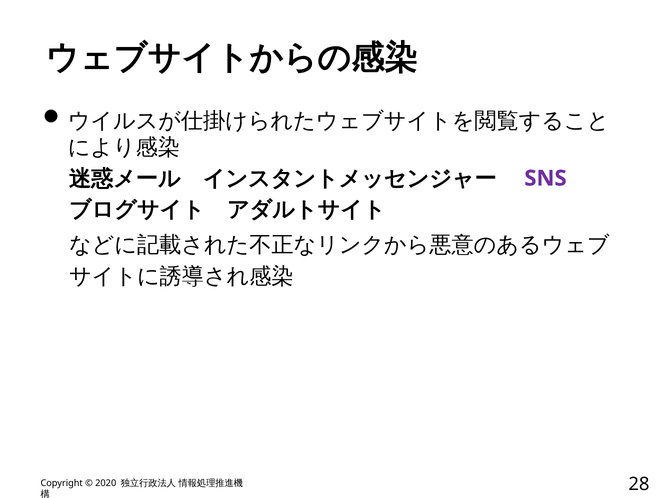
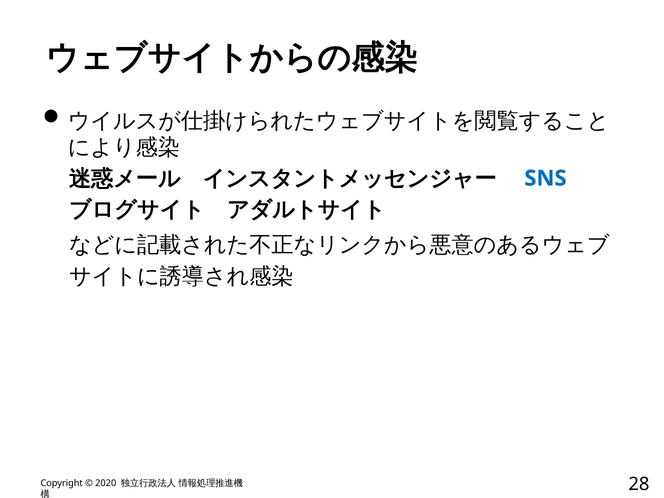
SNS colour: purple -> blue (545, 178)
